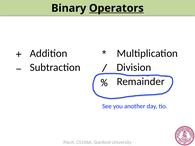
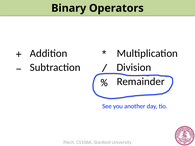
Operators underline: present -> none (116, 8)
